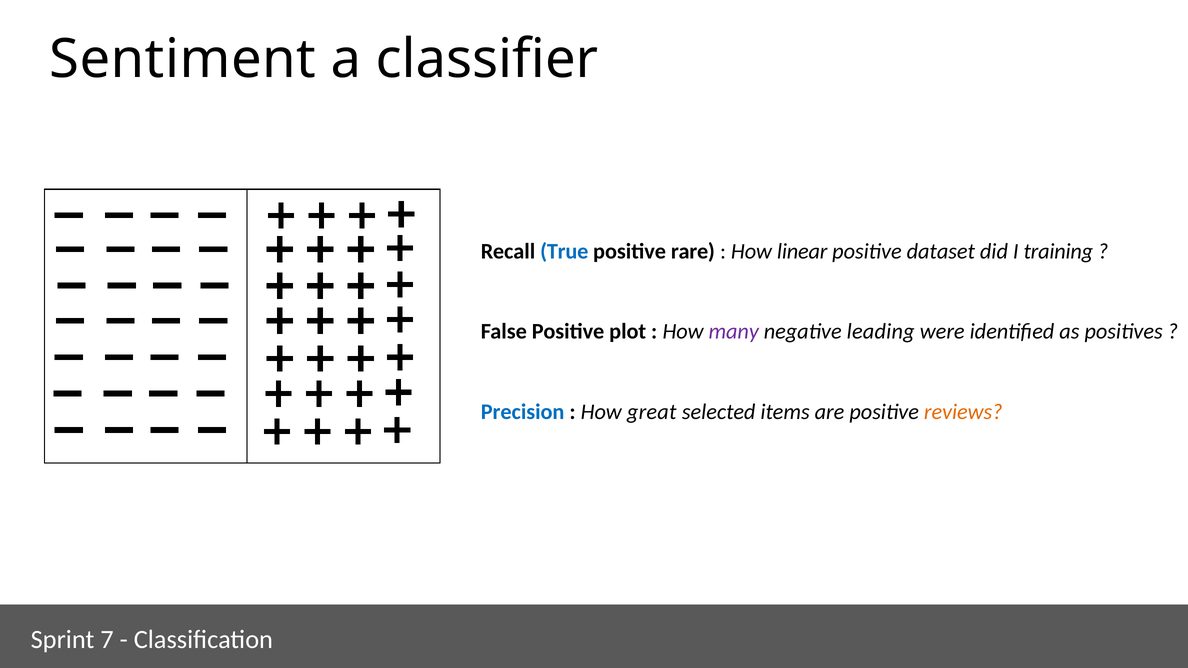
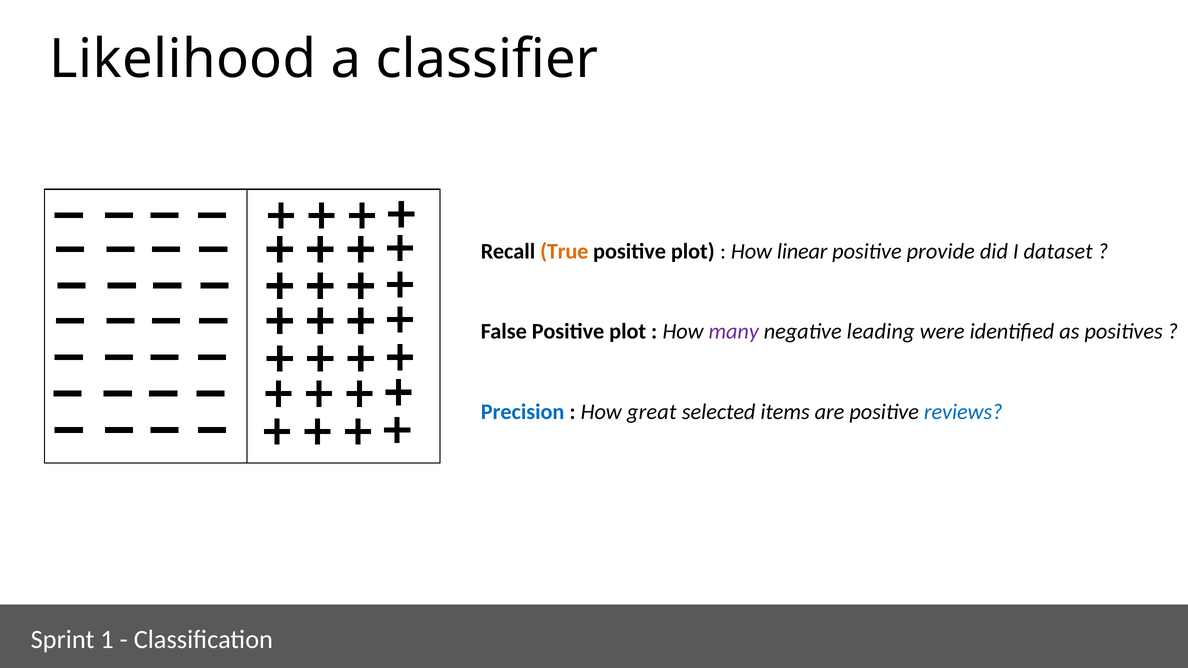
Sentiment: Sentiment -> Likelihood (183, 59)
True colour: blue -> orange (564, 252)
rare: rare -> plot (693, 252)
dataset: dataset -> provide (941, 252)
training: training -> dataset (1058, 252)
reviews colour: orange -> blue (963, 412)
7: 7 -> 1 (107, 640)
